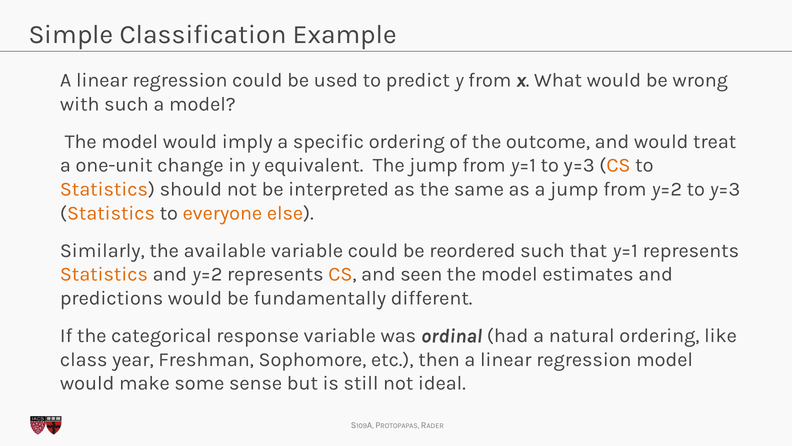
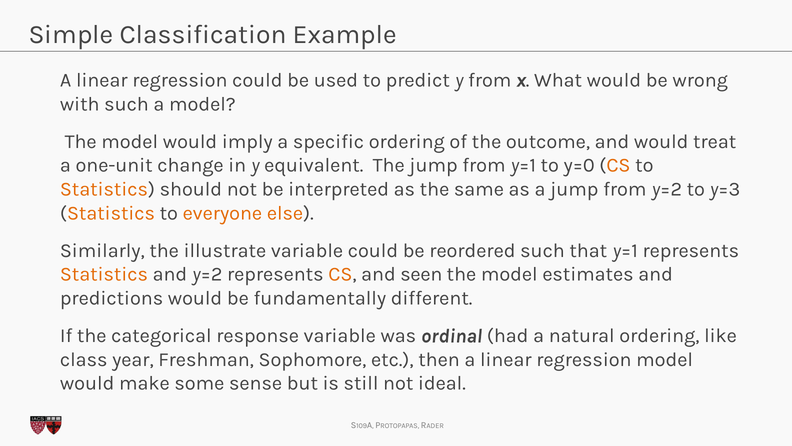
y=1 to y=3: y=3 -> y=0 (579, 165)
available: available -> illustrate (225, 250)
